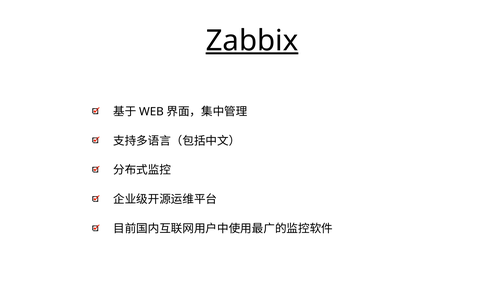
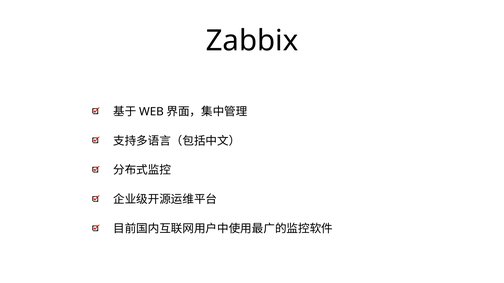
Zabbix underline: present -> none (252, 41)
